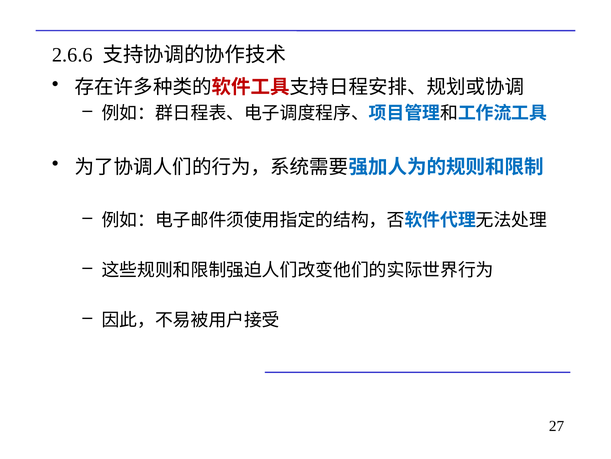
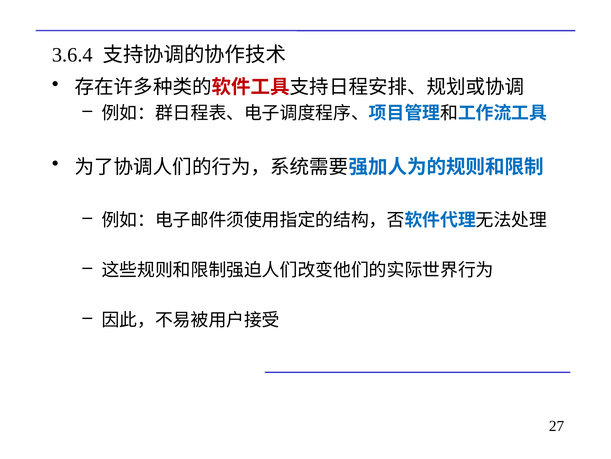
2.6.6: 2.6.6 -> 3.6.4 (72, 55)
